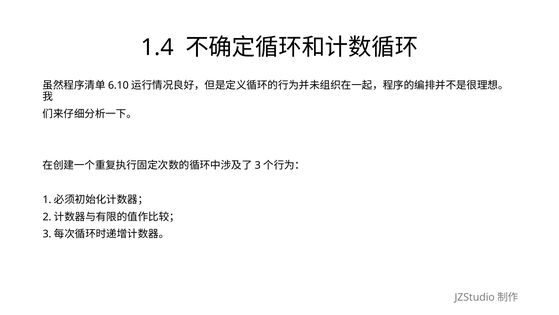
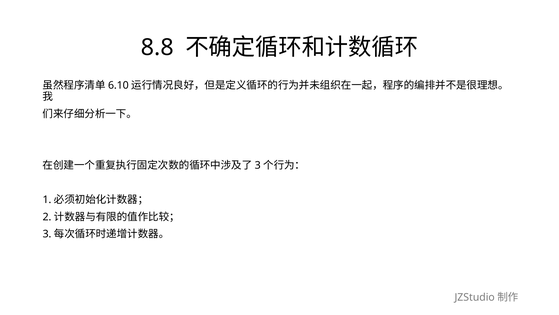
1.4: 1.4 -> 8.8 (157, 47)
